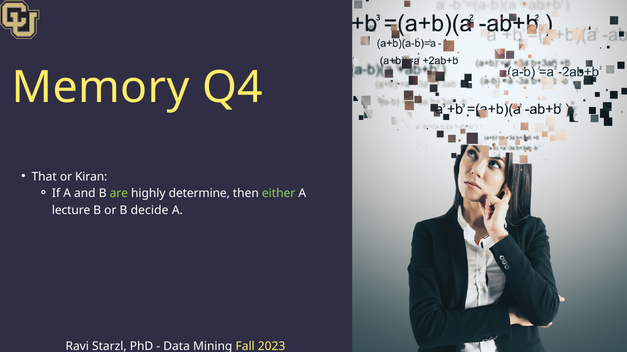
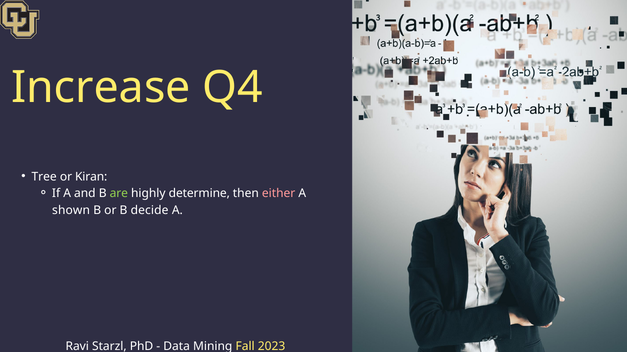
Memory: Memory -> Increase (101, 88)
That: That -> Tree (44, 177)
either colour: light green -> pink (279, 194)
lecture: lecture -> shown (71, 211)
